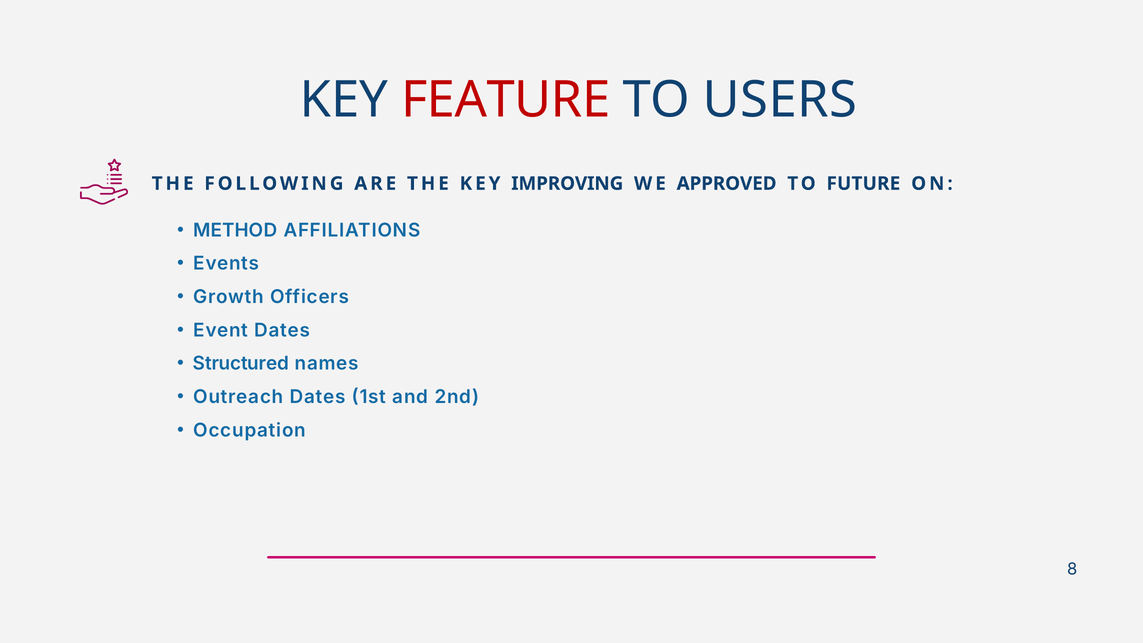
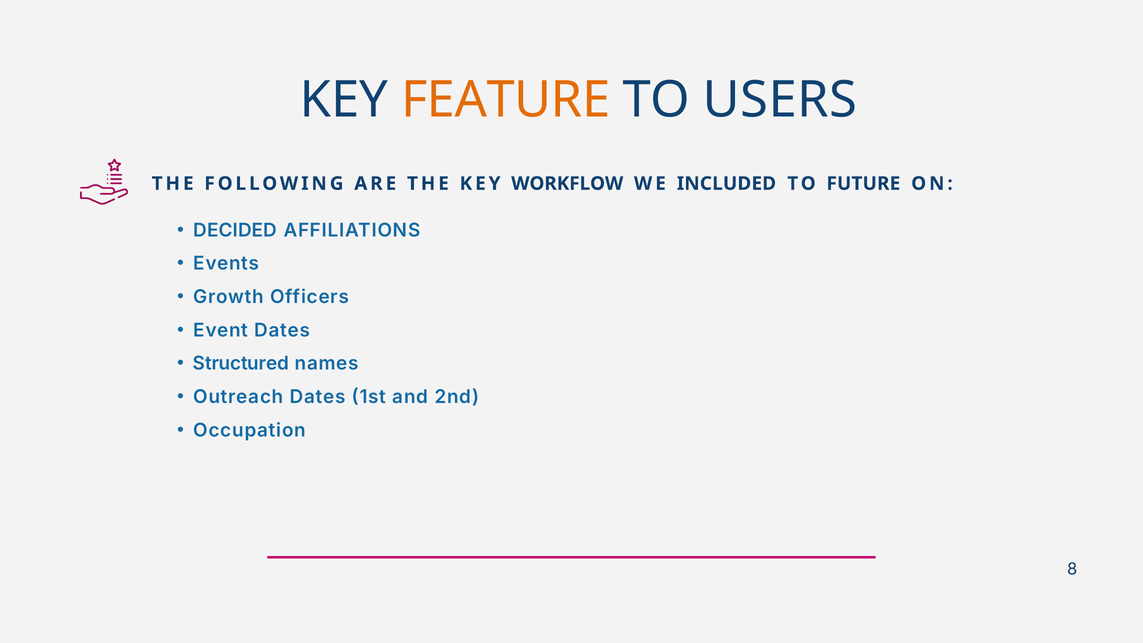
FEATURE colour: red -> orange (506, 100)
IMPROVING: IMPROVING -> WORKFLOW (567, 184)
APPROVED: APPROVED -> INCLUDED (726, 184)
METHOD: METHOD -> DECIDED (235, 230)
